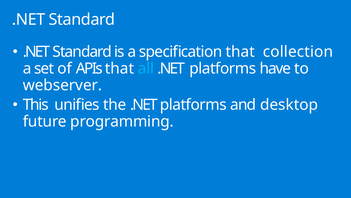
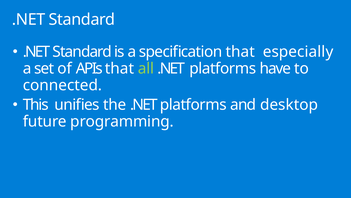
collection: collection -> especially (298, 52)
all colour: light blue -> light green (146, 68)
webserver: webserver -> connected (62, 85)
